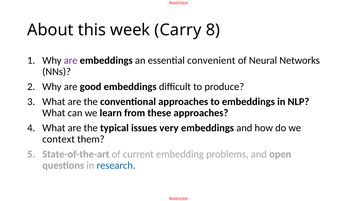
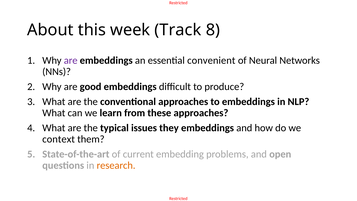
Carry: Carry -> Track (178, 30)
very: very -> they (169, 128)
research colour: blue -> orange (116, 165)
